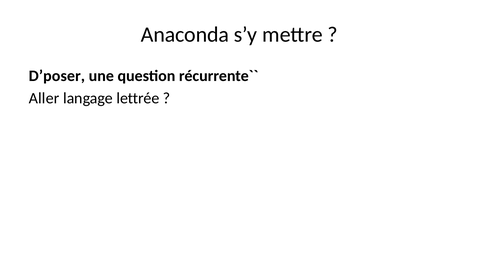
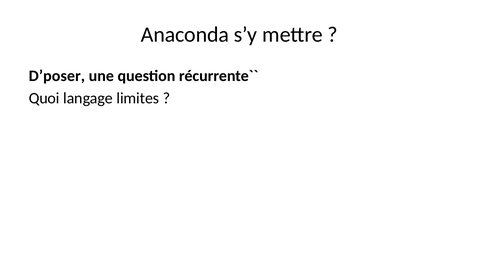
Aller: Aller -> Quoi (44, 98)
lettrée: lettrée -> limites (138, 98)
